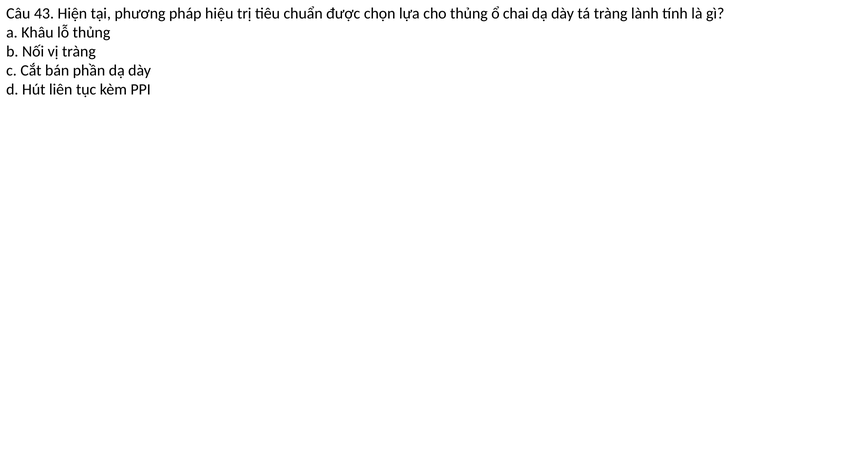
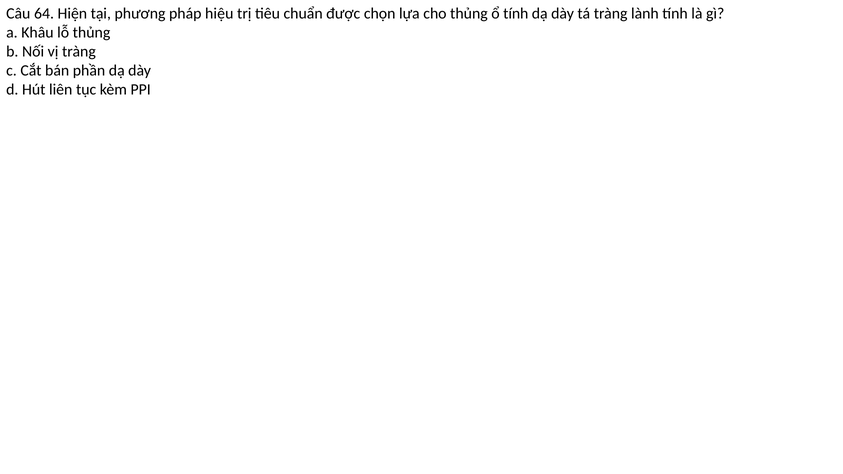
43: 43 -> 64 (44, 14)
ổ chai: chai -> tính (516, 14)
